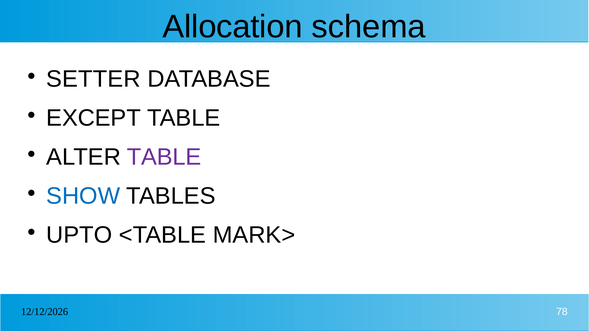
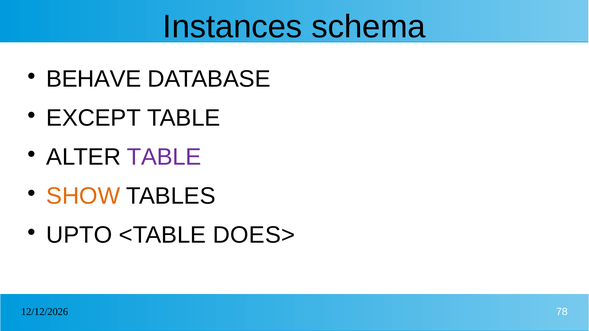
Allocation: Allocation -> Instances (232, 27)
SETTER: SETTER -> BEHAVE (94, 79)
SHOW colour: blue -> orange (83, 196)
MARK>: MARK> -> DOES> (254, 235)
